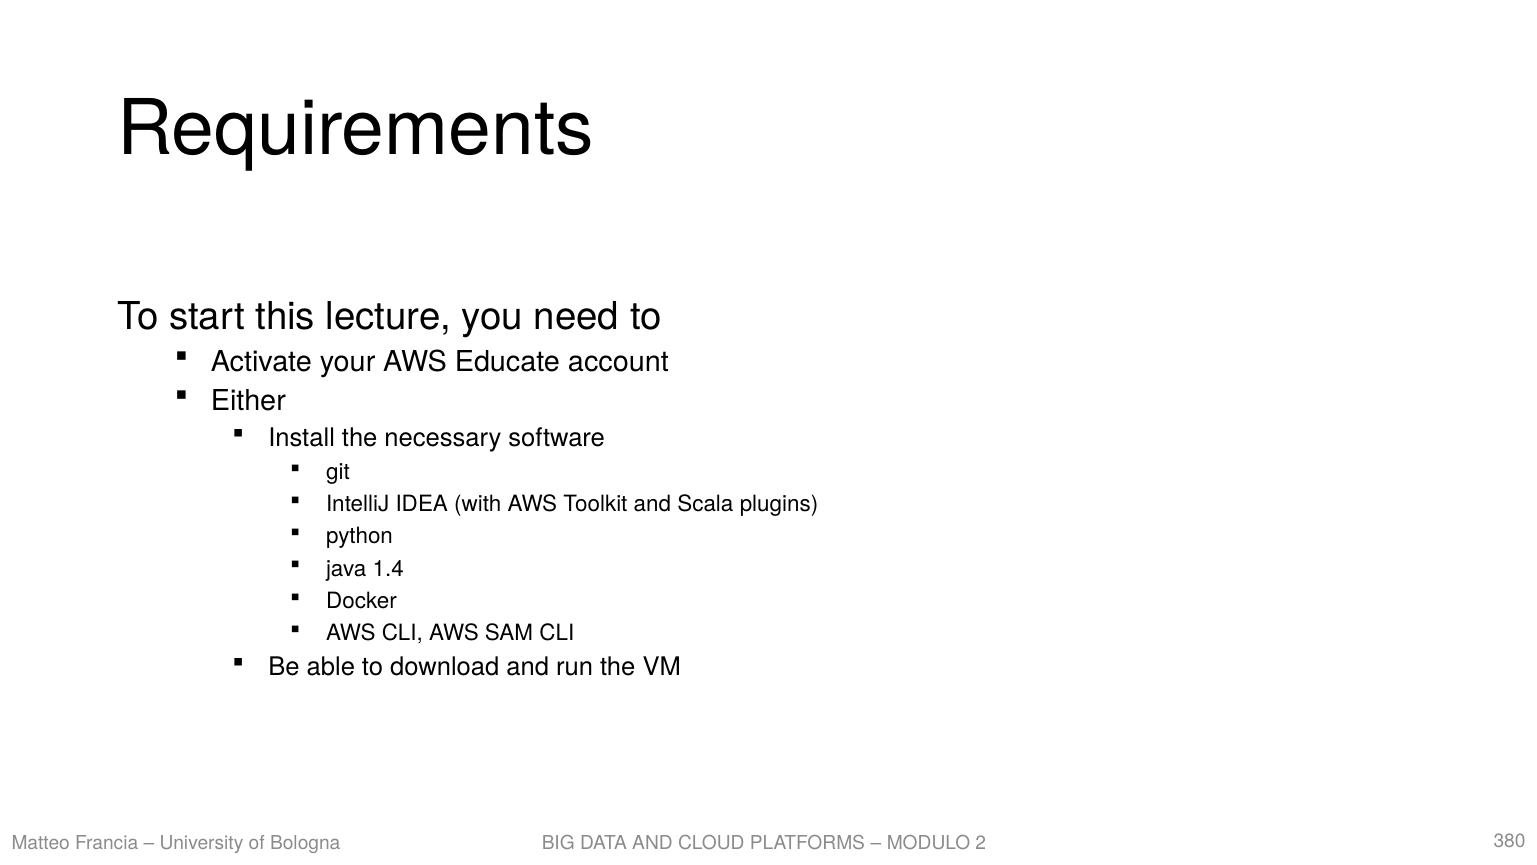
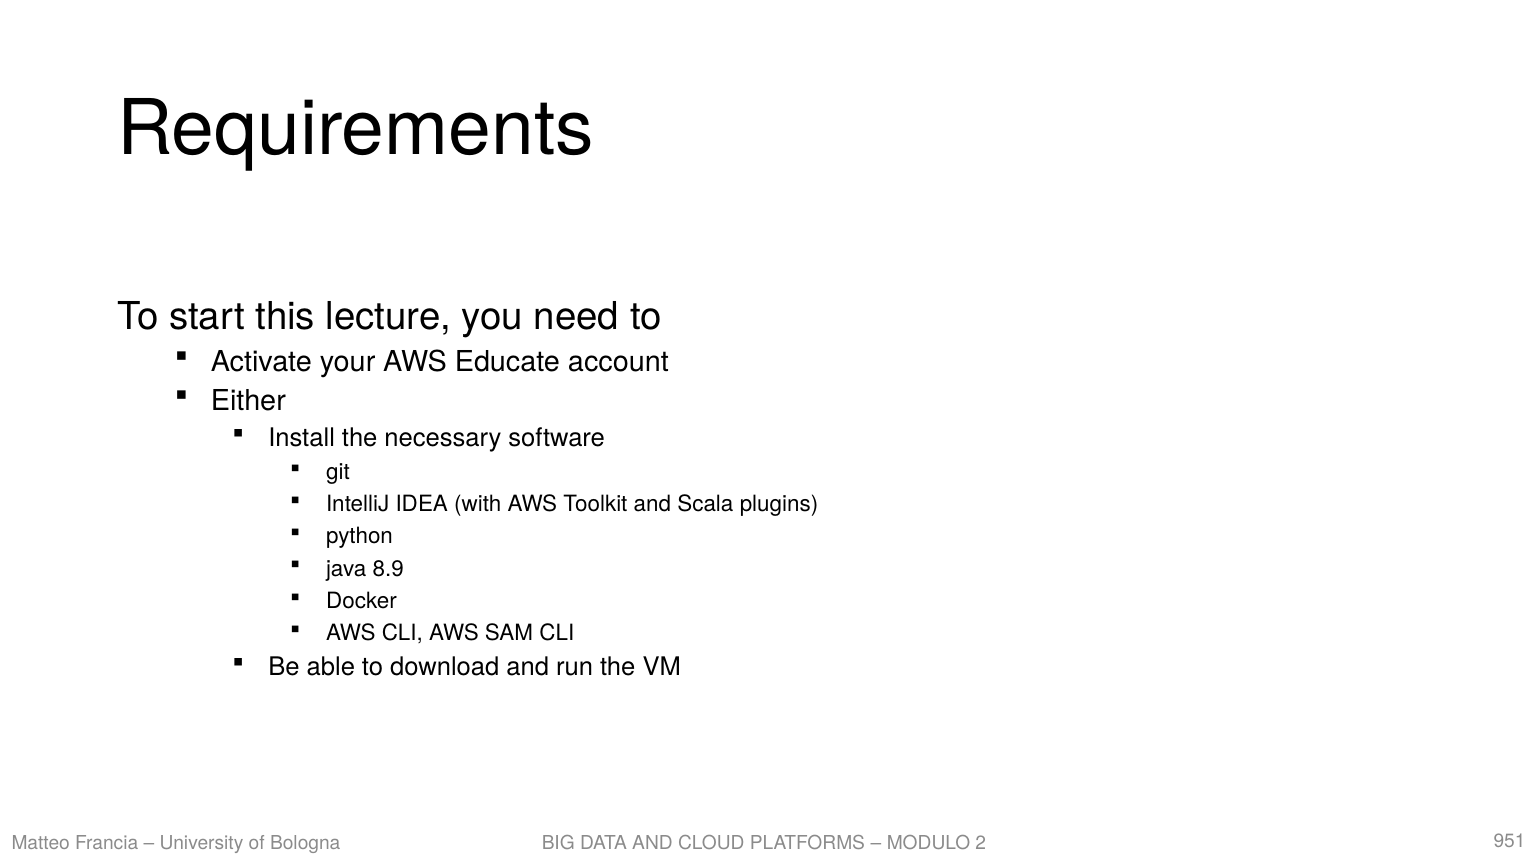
1.4: 1.4 -> 8.9 (388, 568)
380: 380 -> 951 (1510, 841)
